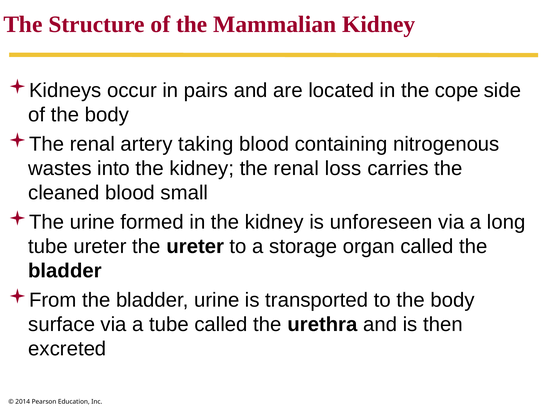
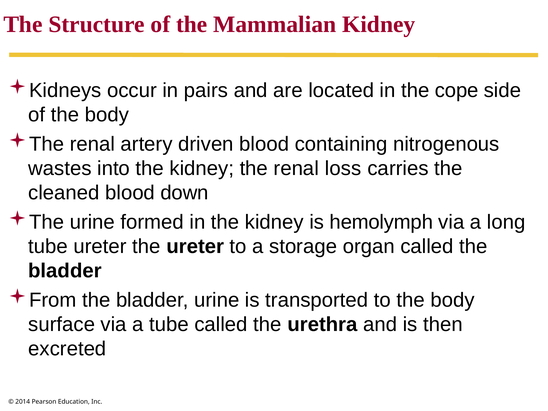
taking: taking -> driven (206, 144)
small: small -> down (185, 193)
unforeseen: unforeseen -> hemolymph (381, 222)
